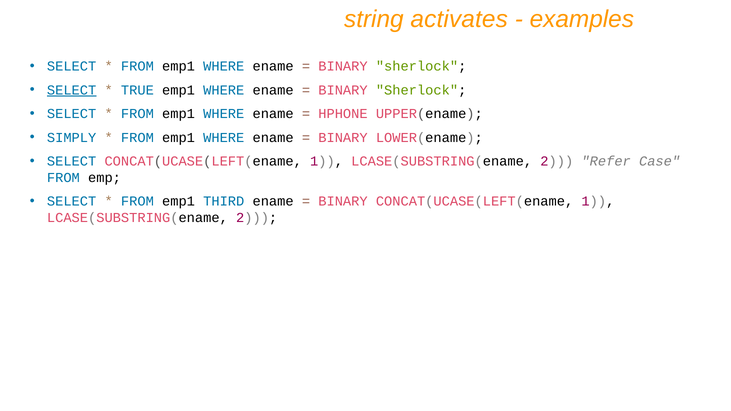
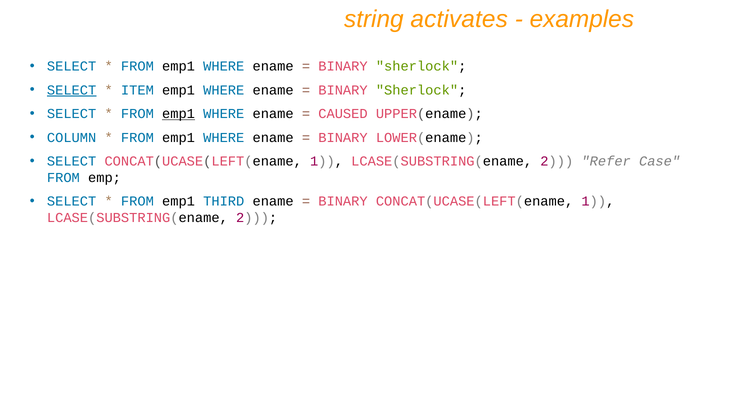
TRUE: TRUE -> ITEM (137, 90)
emp1 underline: none -> present (179, 114)
HPHONE: HPHONE -> CAUSED (343, 114)
SIMPLY: SIMPLY -> COLUMN (72, 138)
